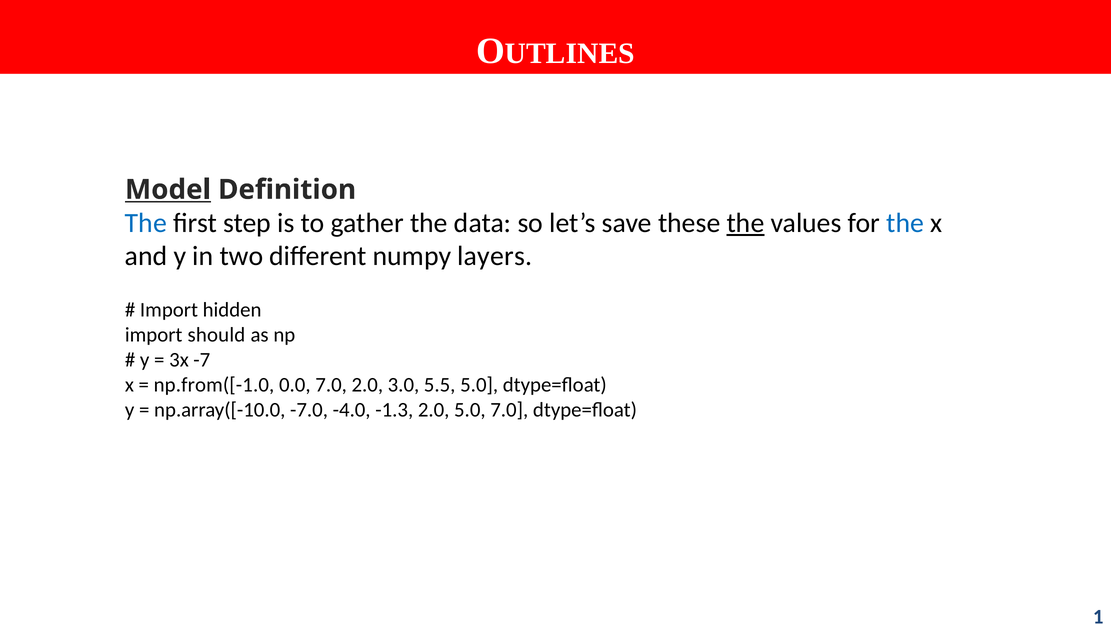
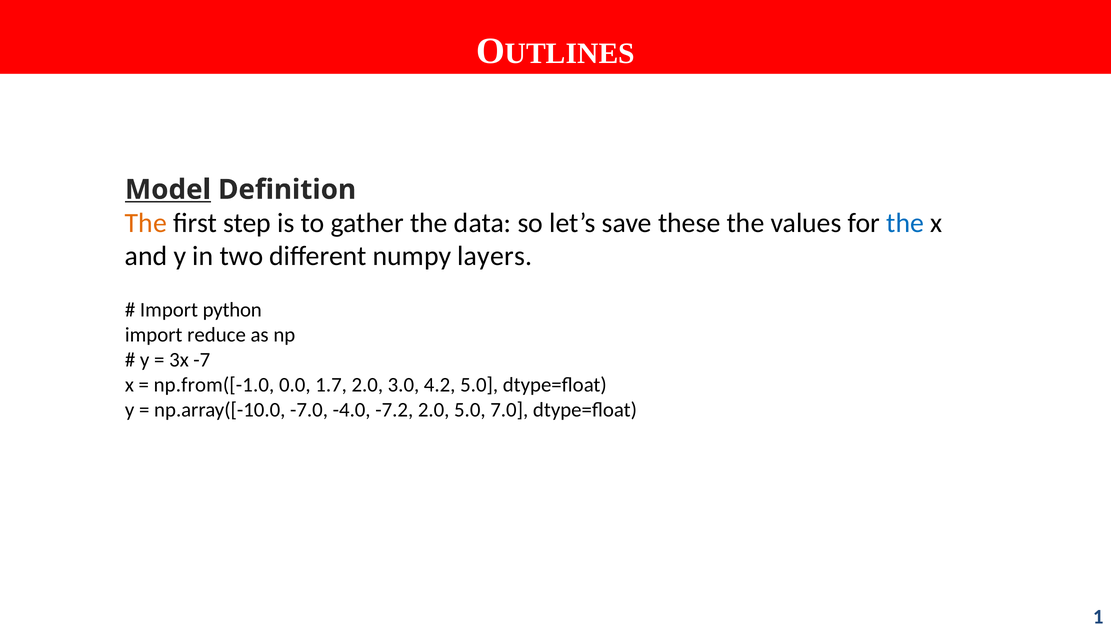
The colour: blue -> orange (146, 223)
the underline: present -> none (745, 223)
hidden: hidden -> python (232, 310)
should: should -> reduce (217, 335)
0.0 7.0: 7.0 -> 1.7 (331, 385)
5.5: 5.5 -> 4.2 (440, 385)
-1.3: -1.3 -> -7.2 (394, 410)
